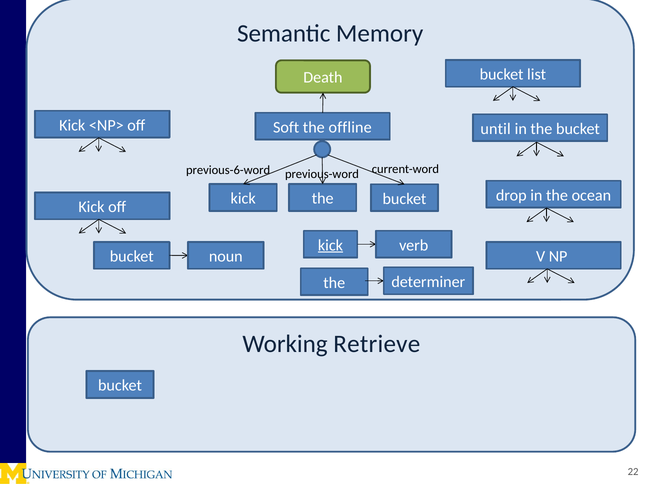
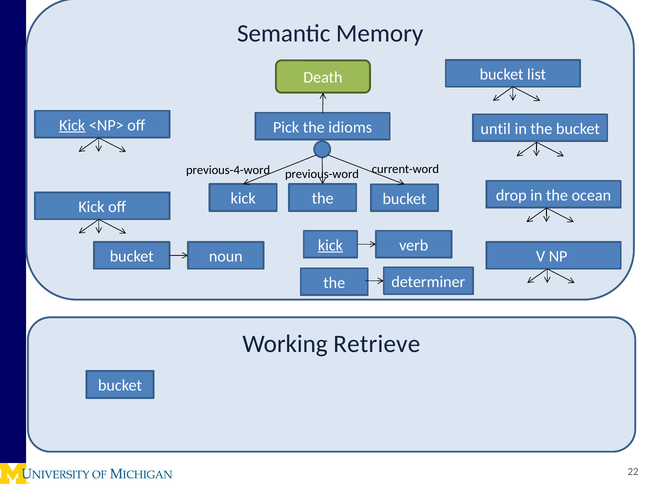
Kick underline: none -> present (72, 125)
Soft: Soft -> Pick (286, 127)
offline: offline -> idioms (350, 127)
previous-6-word: previous-6-word -> previous-4-word (228, 170)
